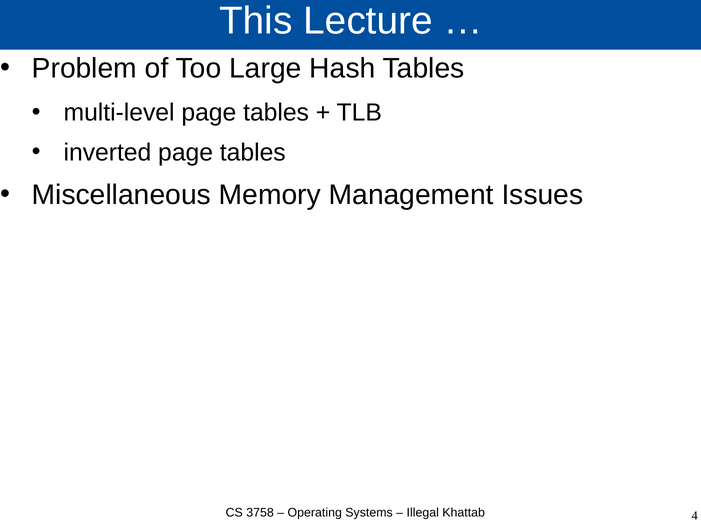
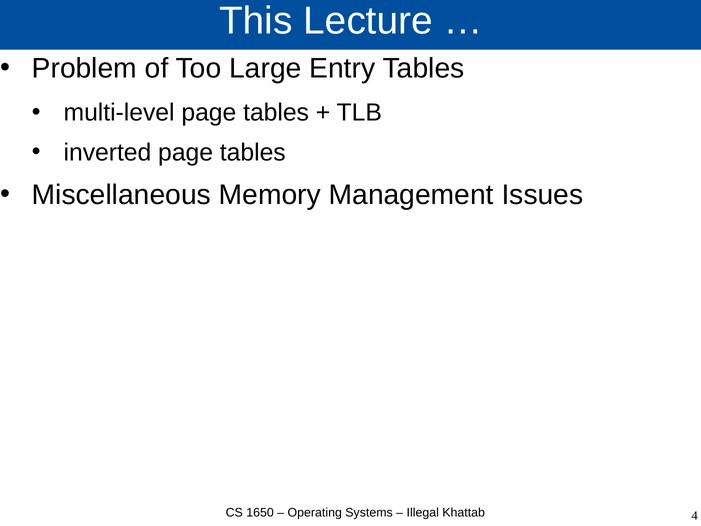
Hash: Hash -> Entry (342, 69)
3758: 3758 -> 1650 (260, 512)
